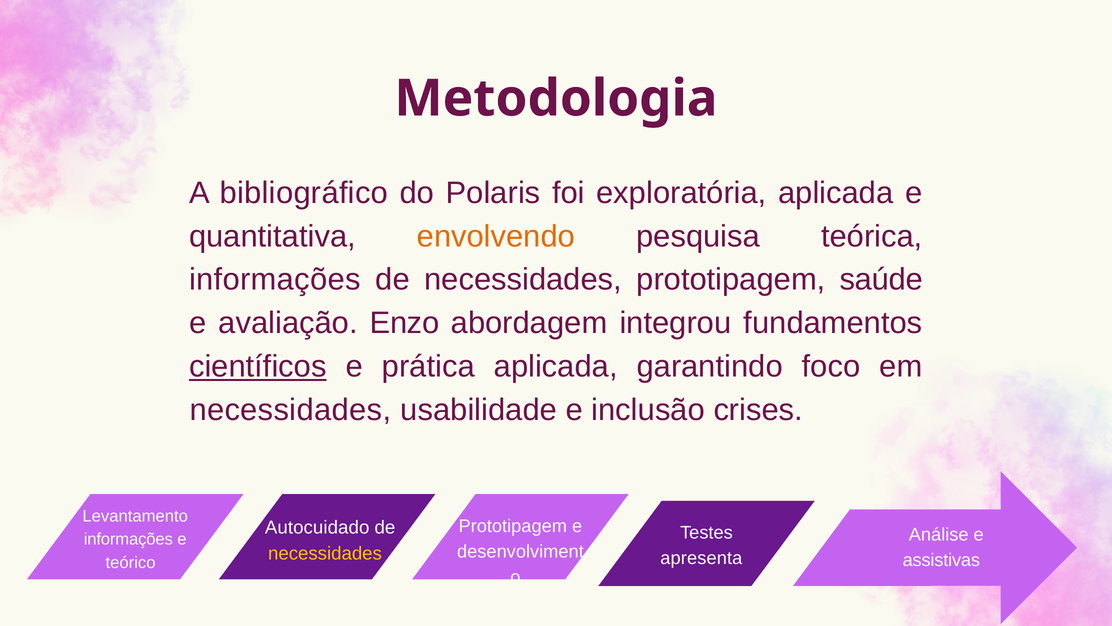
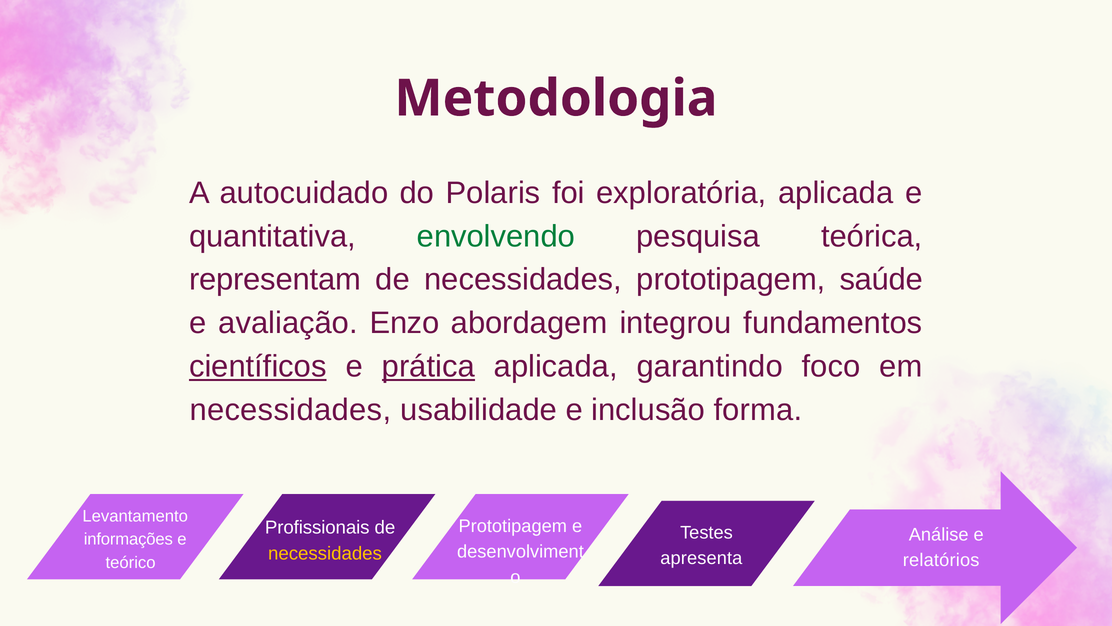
bibliográfico: bibliográfico -> autocuidado (304, 193)
envolvendo colour: orange -> green (496, 236)
informações: informações -> representam (275, 280)
prática underline: none -> present (428, 366)
crises: crises -> forma (758, 410)
Autocuidado: Autocuidado -> Profissionais (317, 527)
assistivas: assistivas -> relatórios (941, 560)
